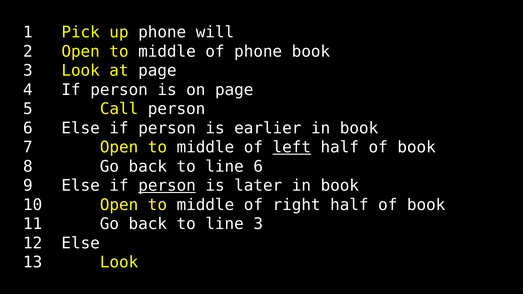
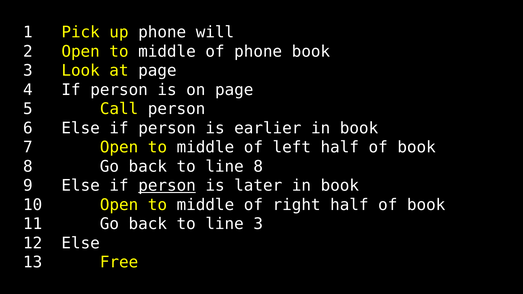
left underline: present -> none (292, 147)
line 6: 6 -> 8 (258, 167)
13 Look: Look -> Free (119, 262)
